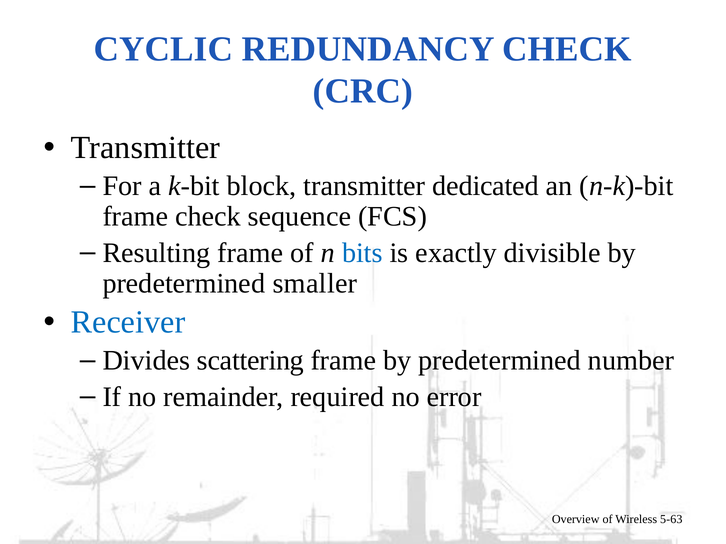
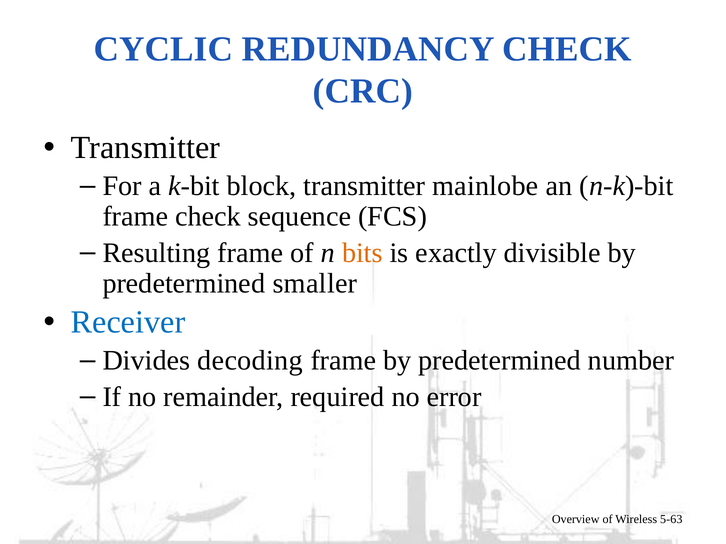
dedicated: dedicated -> mainlobe (485, 186)
bits colour: blue -> orange (362, 253)
scattering: scattering -> decoding (250, 361)
